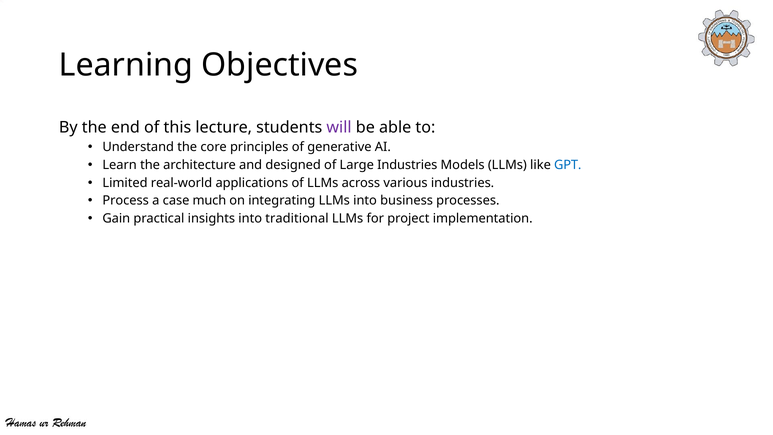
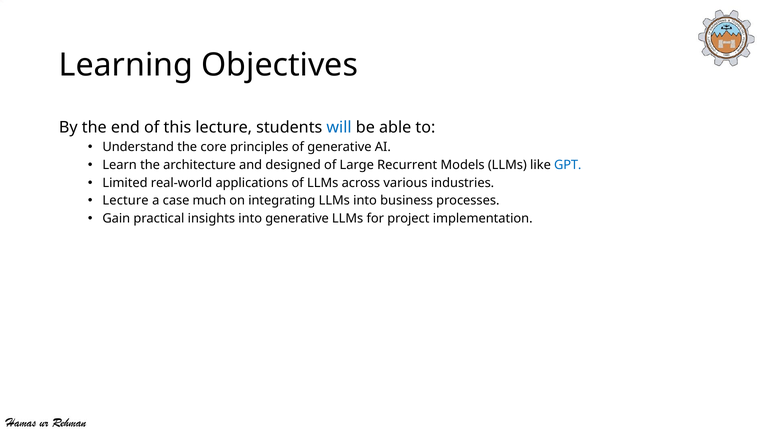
will colour: purple -> blue (339, 127)
Large Industries: Industries -> Recurrent (407, 165)
Process: Process -> Lecture (126, 201)
into traditional: traditional -> generative (297, 219)
